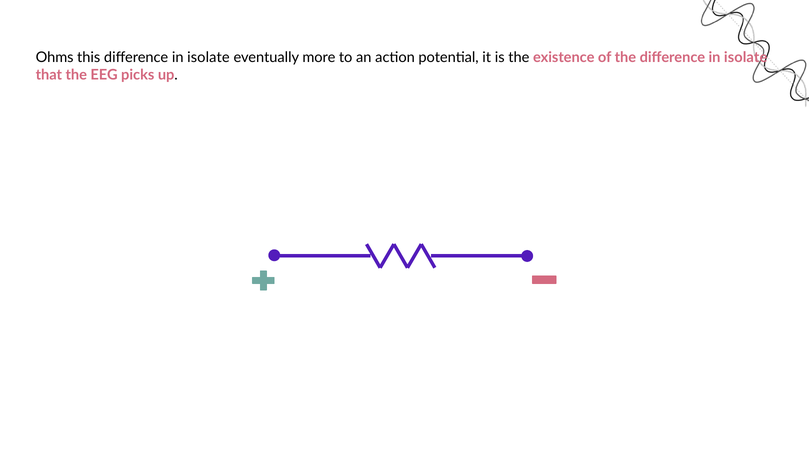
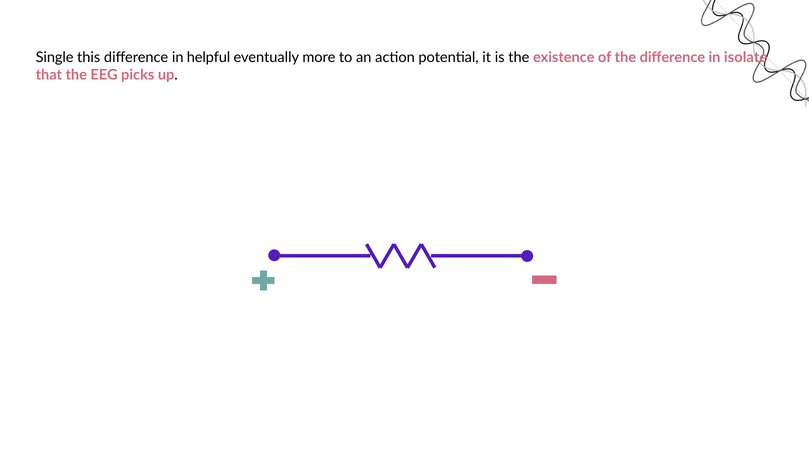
Ohms: Ohms -> Single (55, 57)
this difference in isolate: isolate -> helpful (209, 57)
